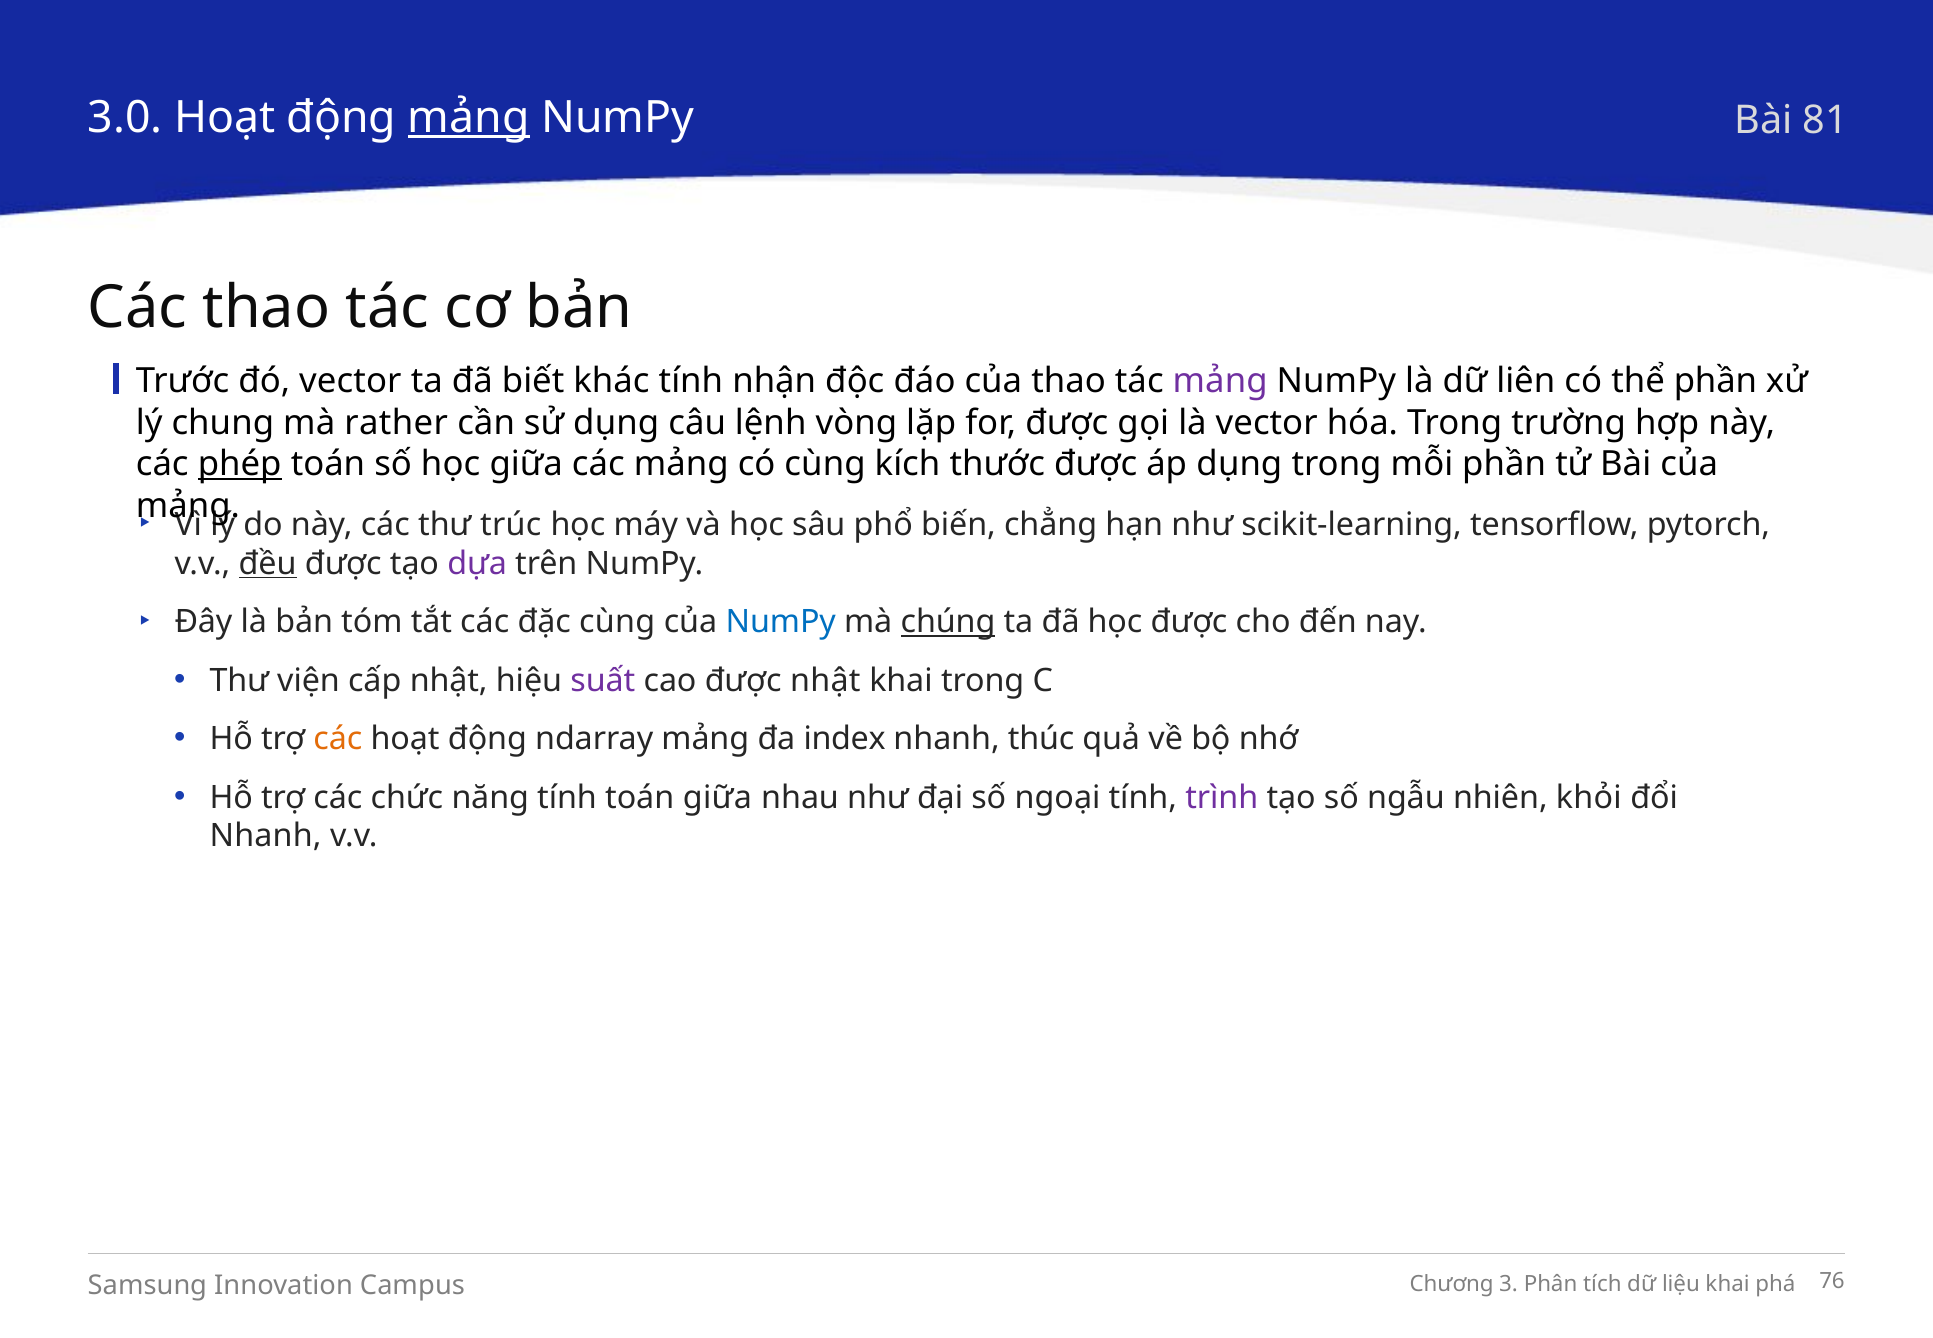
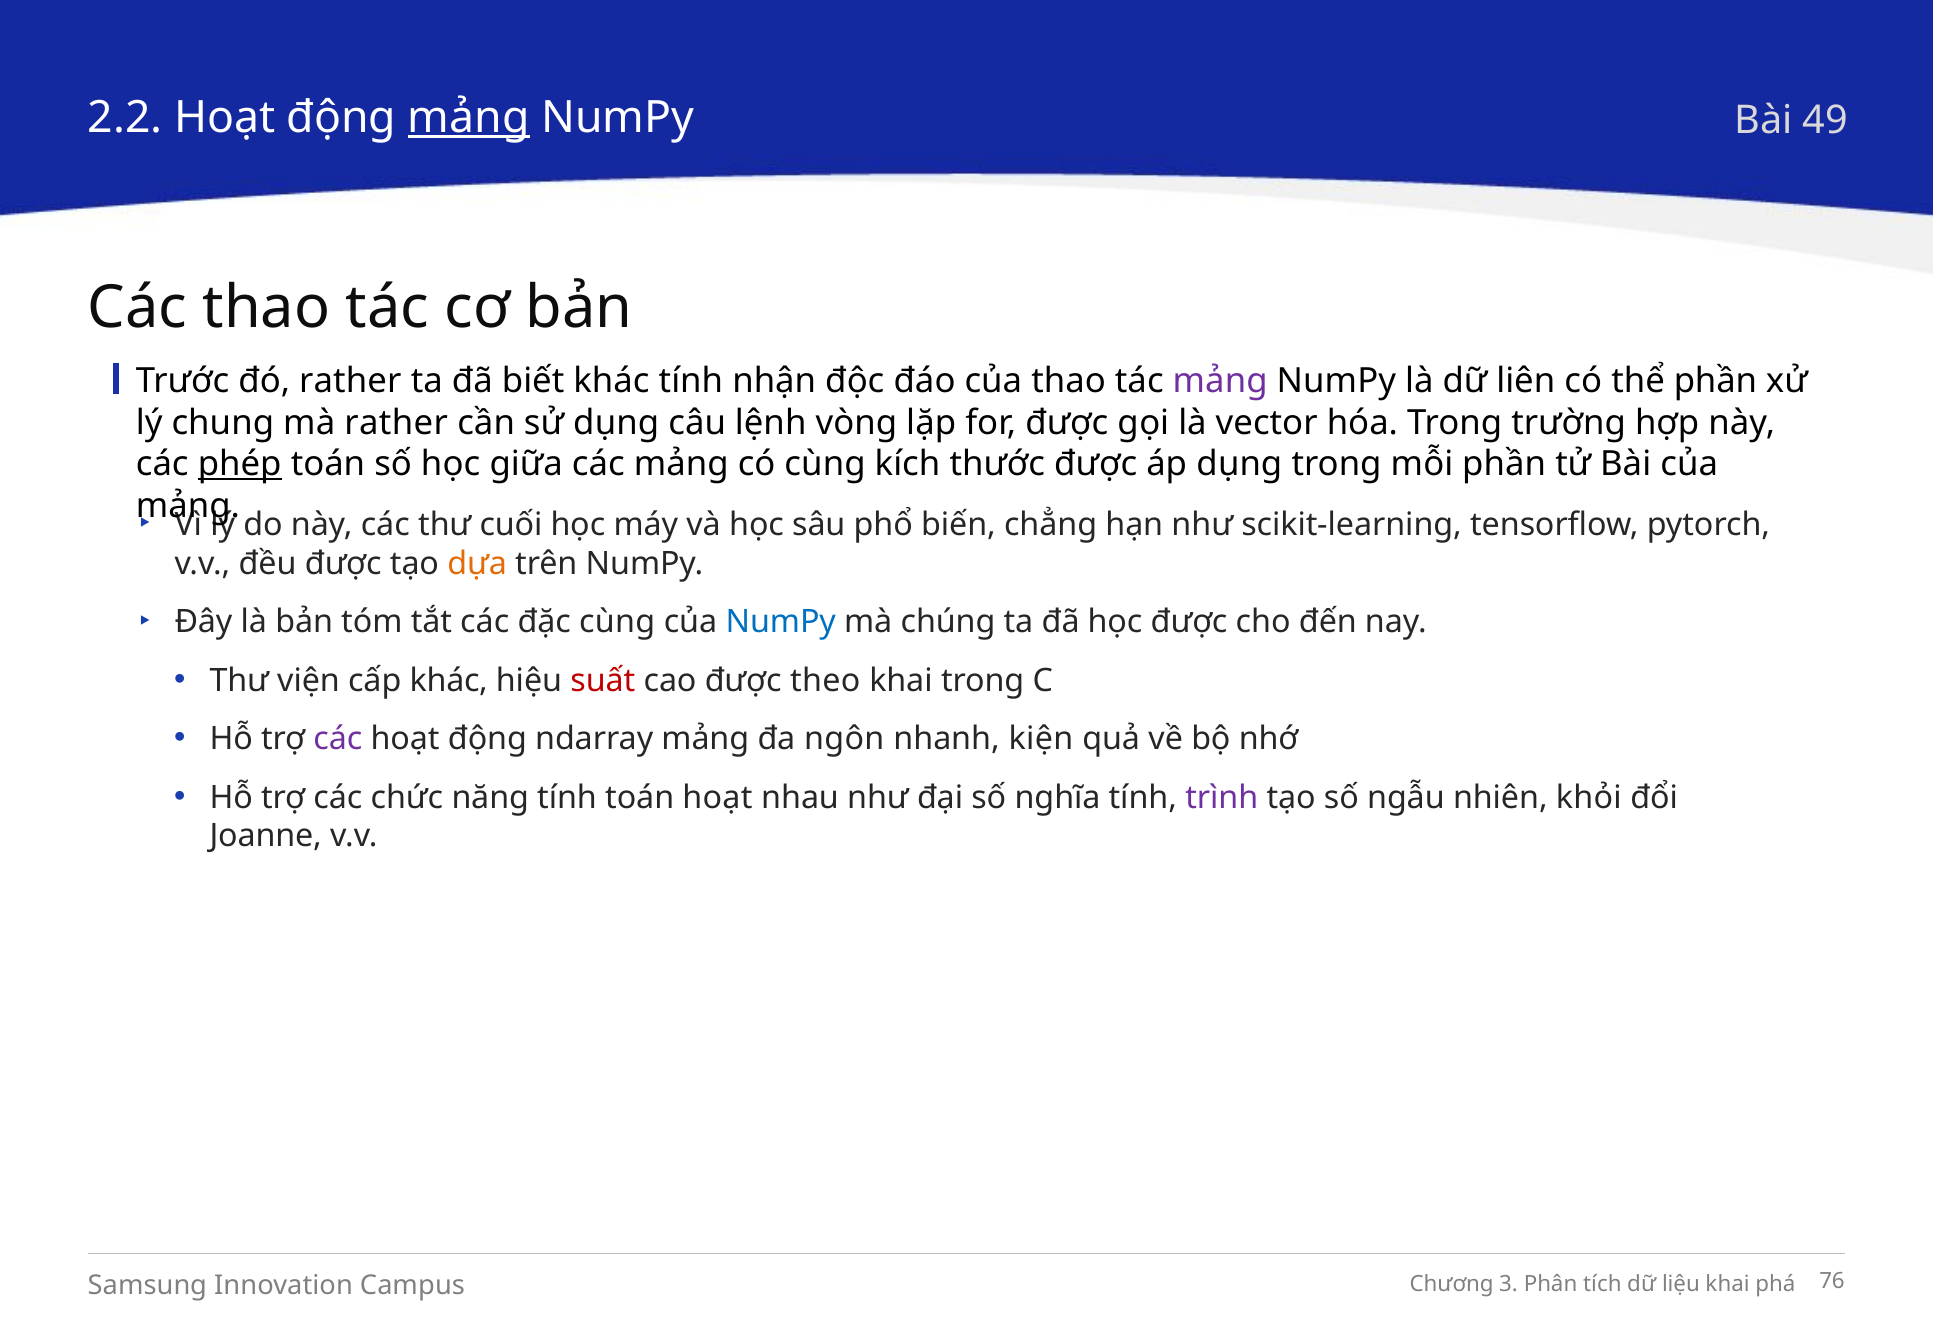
3.0: 3.0 -> 2.2 (125, 118)
81: 81 -> 49 (1826, 120)
đó vector: vector -> rather (350, 381)
trúc: trúc -> cuối (511, 525)
đều underline: present -> none (268, 564)
dựa colour: purple -> orange (477, 564)
chúng underline: present -> none (948, 622)
cấp nhật: nhật -> khác (449, 681)
suất colour: purple -> red (603, 681)
được nhật: nhật -> theo (825, 681)
các colour: orange -> purple (338, 739)
index: index -> ngôn (844, 739)
thúc: thúc -> kiện (1041, 739)
toán giữa: giữa -> hoạt (717, 798)
ngoại: ngoại -> nghĩa (1058, 798)
Nhanh: Nhanh -> Joanne (266, 837)
